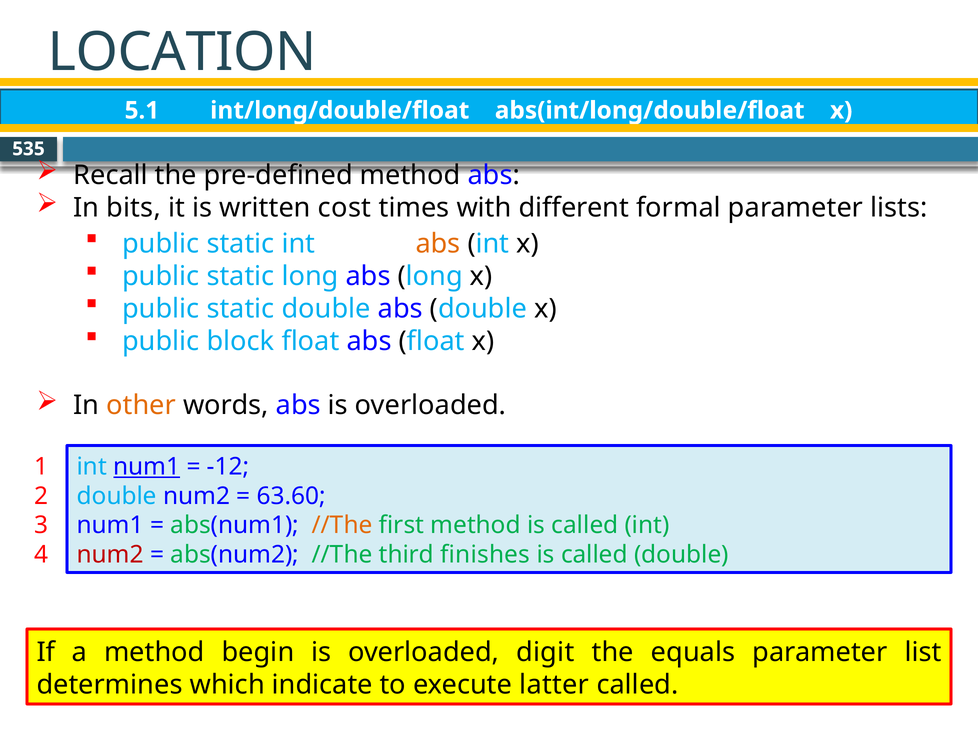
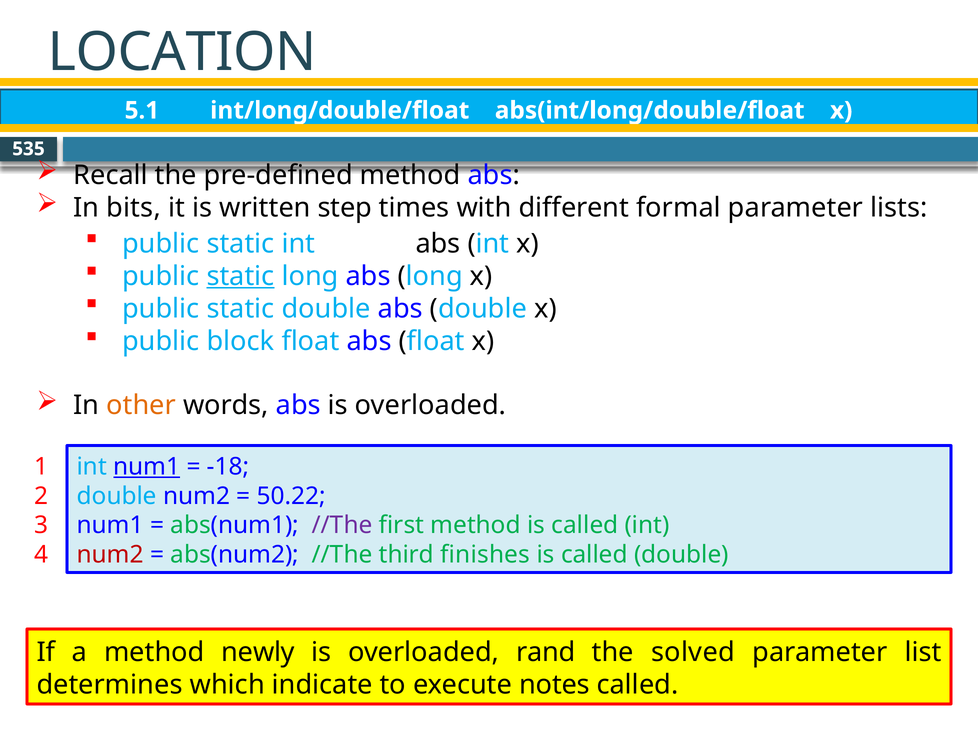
cost: cost -> step (345, 207)
abs colour: orange -> black (438, 243)
static underline: none -> present (241, 276)
-12: -12 -> -18 (228, 466)
63.60: 63.60 -> 50.22 (291, 496)
//The colour: orange -> purple (342, 525)
begin: begin -> newly (258, 652)
digit: digit -> rand (546, 652)
equals: equals -> solved (693, 652)
latter: latter -> notes (555, 684)
